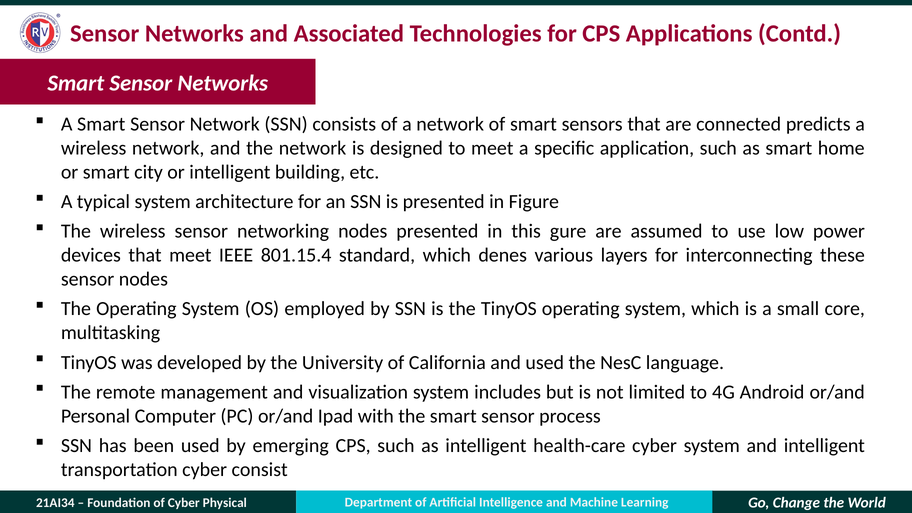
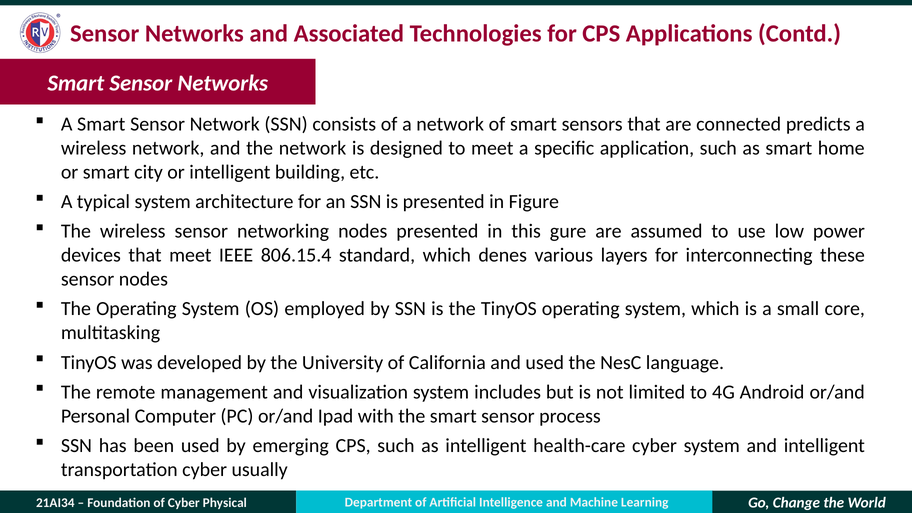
801.15.4: 801.15.4 -> 806.15.4 (296, 255)
consist: consist -> usually (260, 470)
